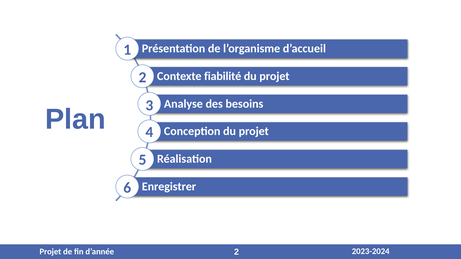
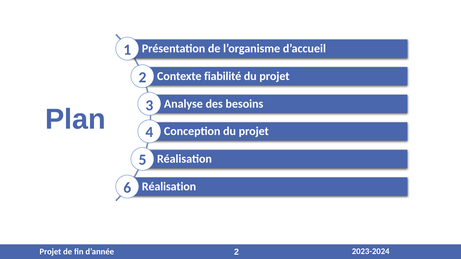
Enregistrer: Enregistrer -> Réalisation (169, 187)
